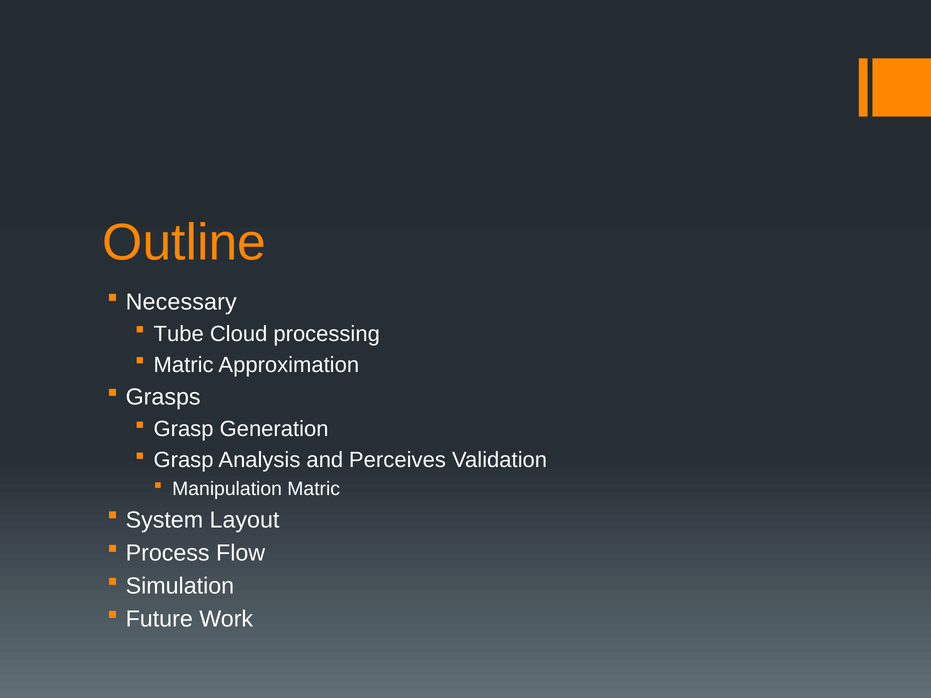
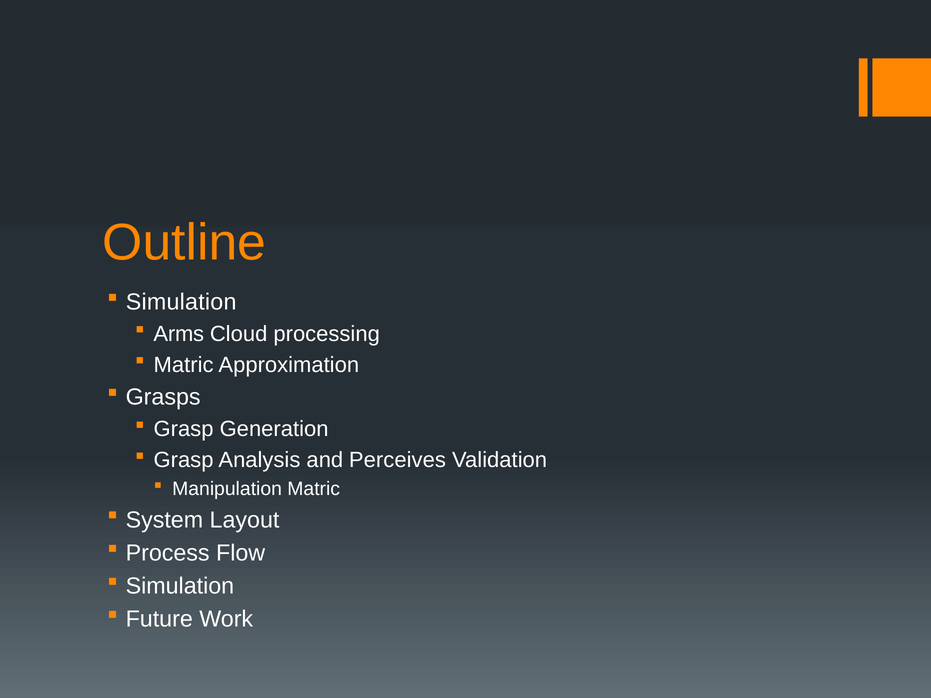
Necessary: Necessary -> Simulation (181, 302)
Tube: Tube -> Arms (179, 334)
